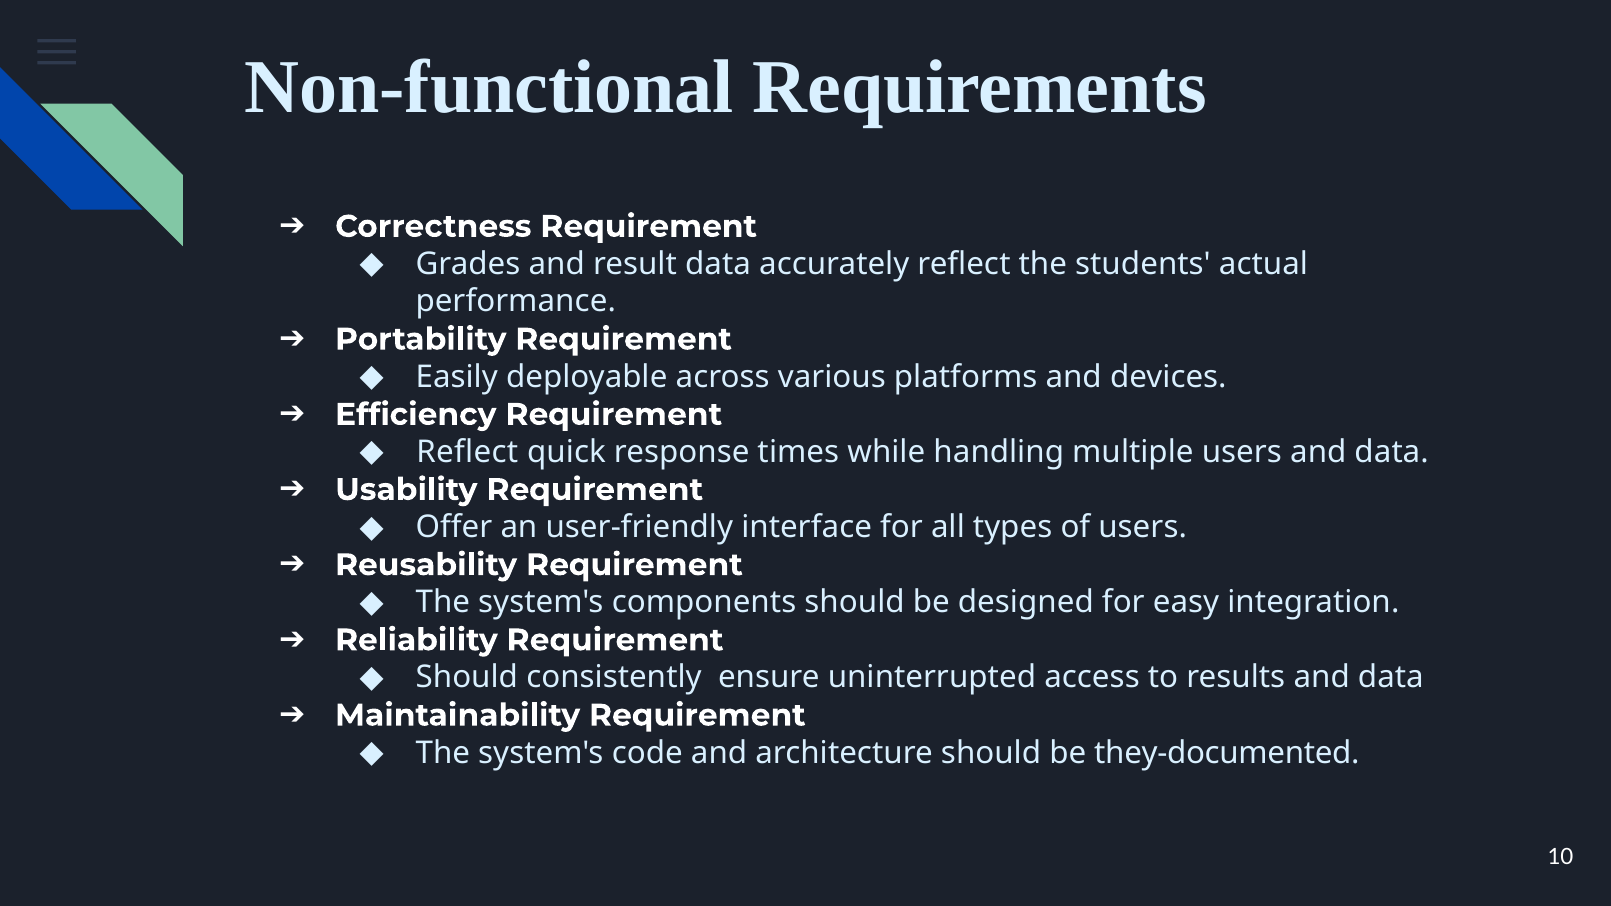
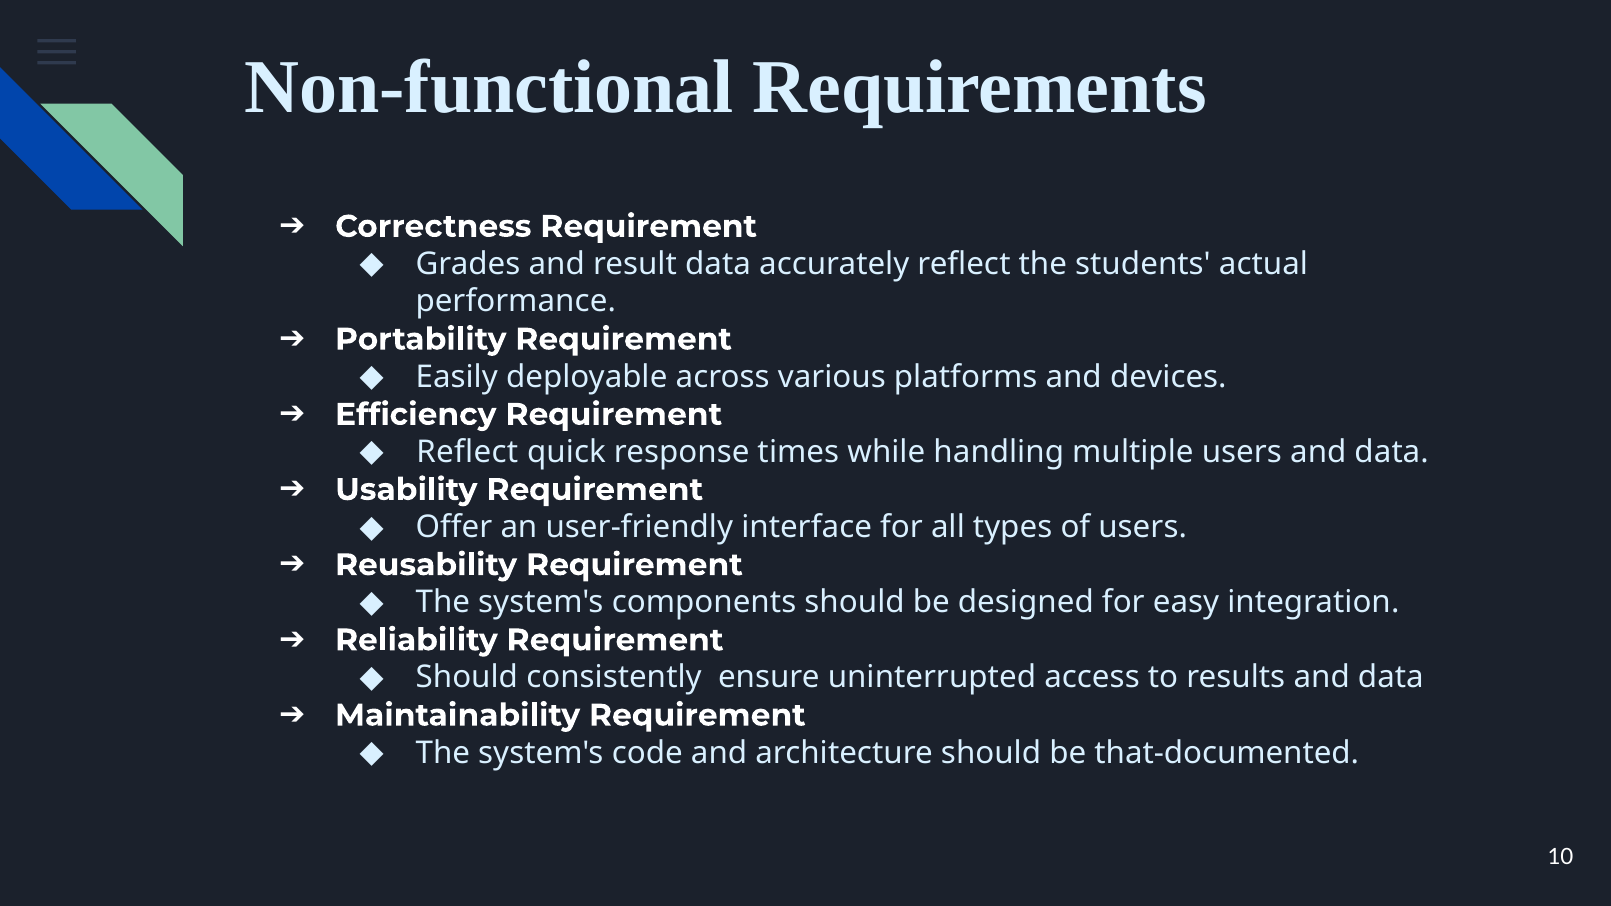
they-documented: they-documented -> that-documented (1227, 753)
